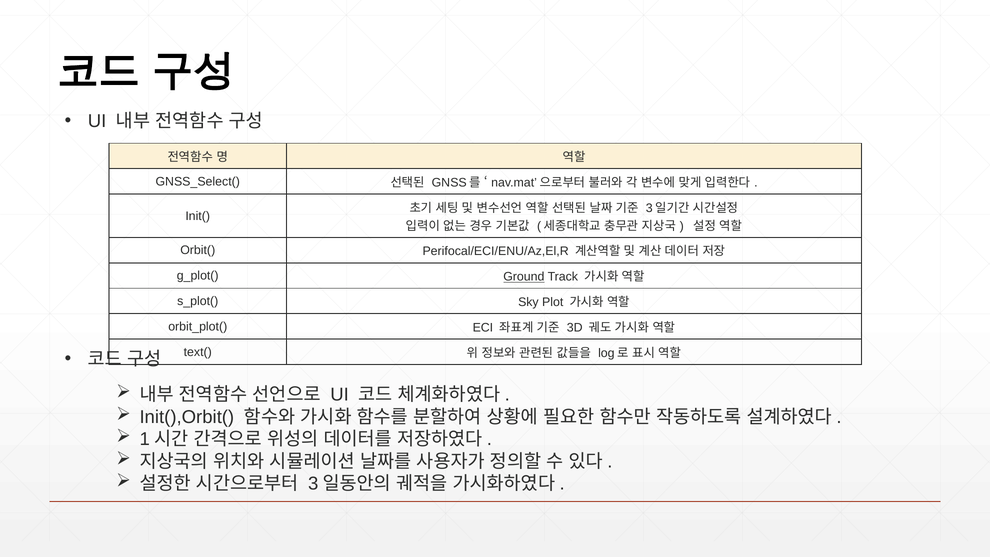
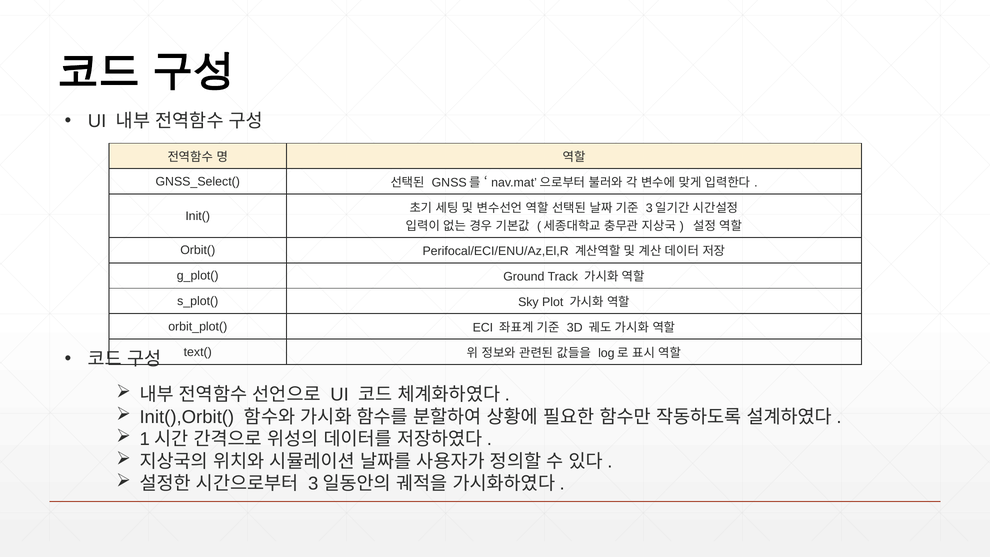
Ground underline: present -> none (524, 277)
